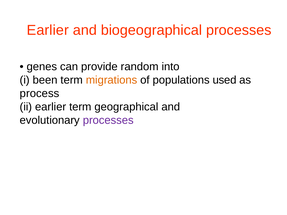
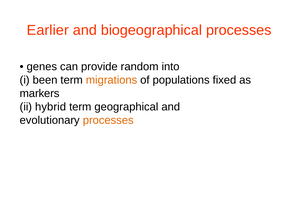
used: used -> fixed (225, 80)
process: process -> markers (40, 94)
ii earlier: earlier -> hybrid (51, 107)
processes colour: purple -> orange (108, 120)
